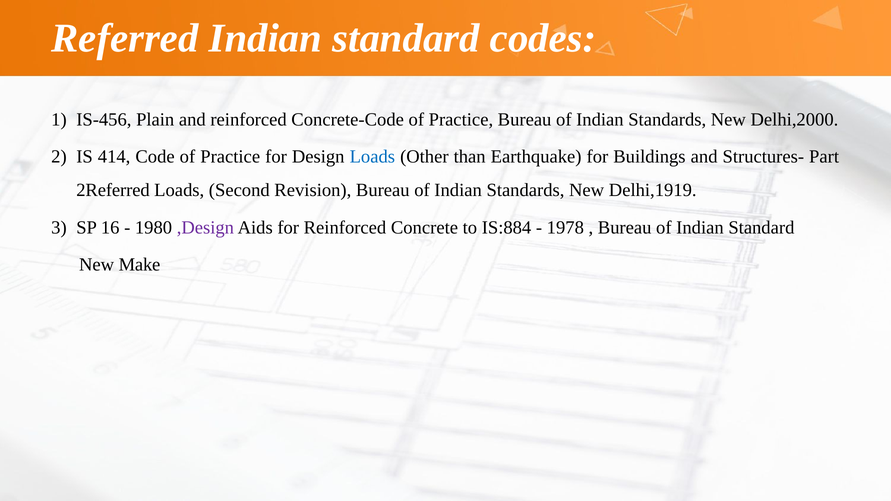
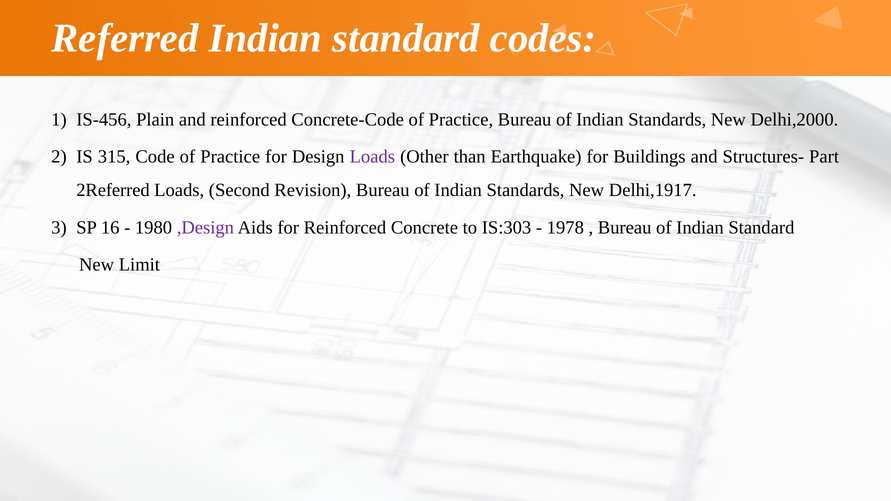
414: 414 -> 315 (114, 157)
Loads colour: blue -> purple (372, 157)
Delhi,1919: Delhi,1919 -> Delhi,1917 (653, 190)
IS:884: IS:884 -> IS:303 (507, 227)
Make: Make -> Limit (139, 265)
